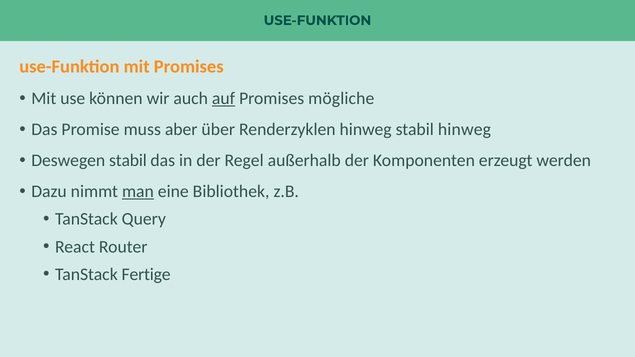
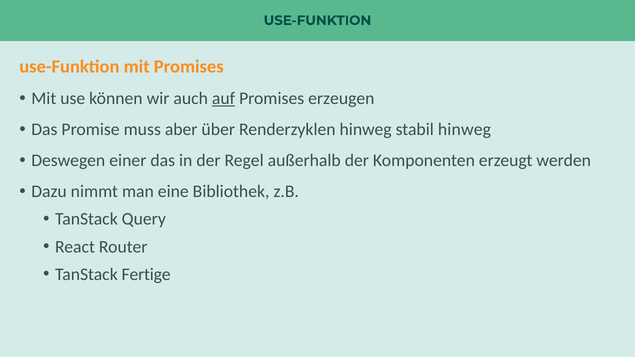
mögliche: mögliche -> erzeugen (341, 99)
Deswegen stabil: stabil -> einer (128, 161)
man underline: present -> none (138, 192)
